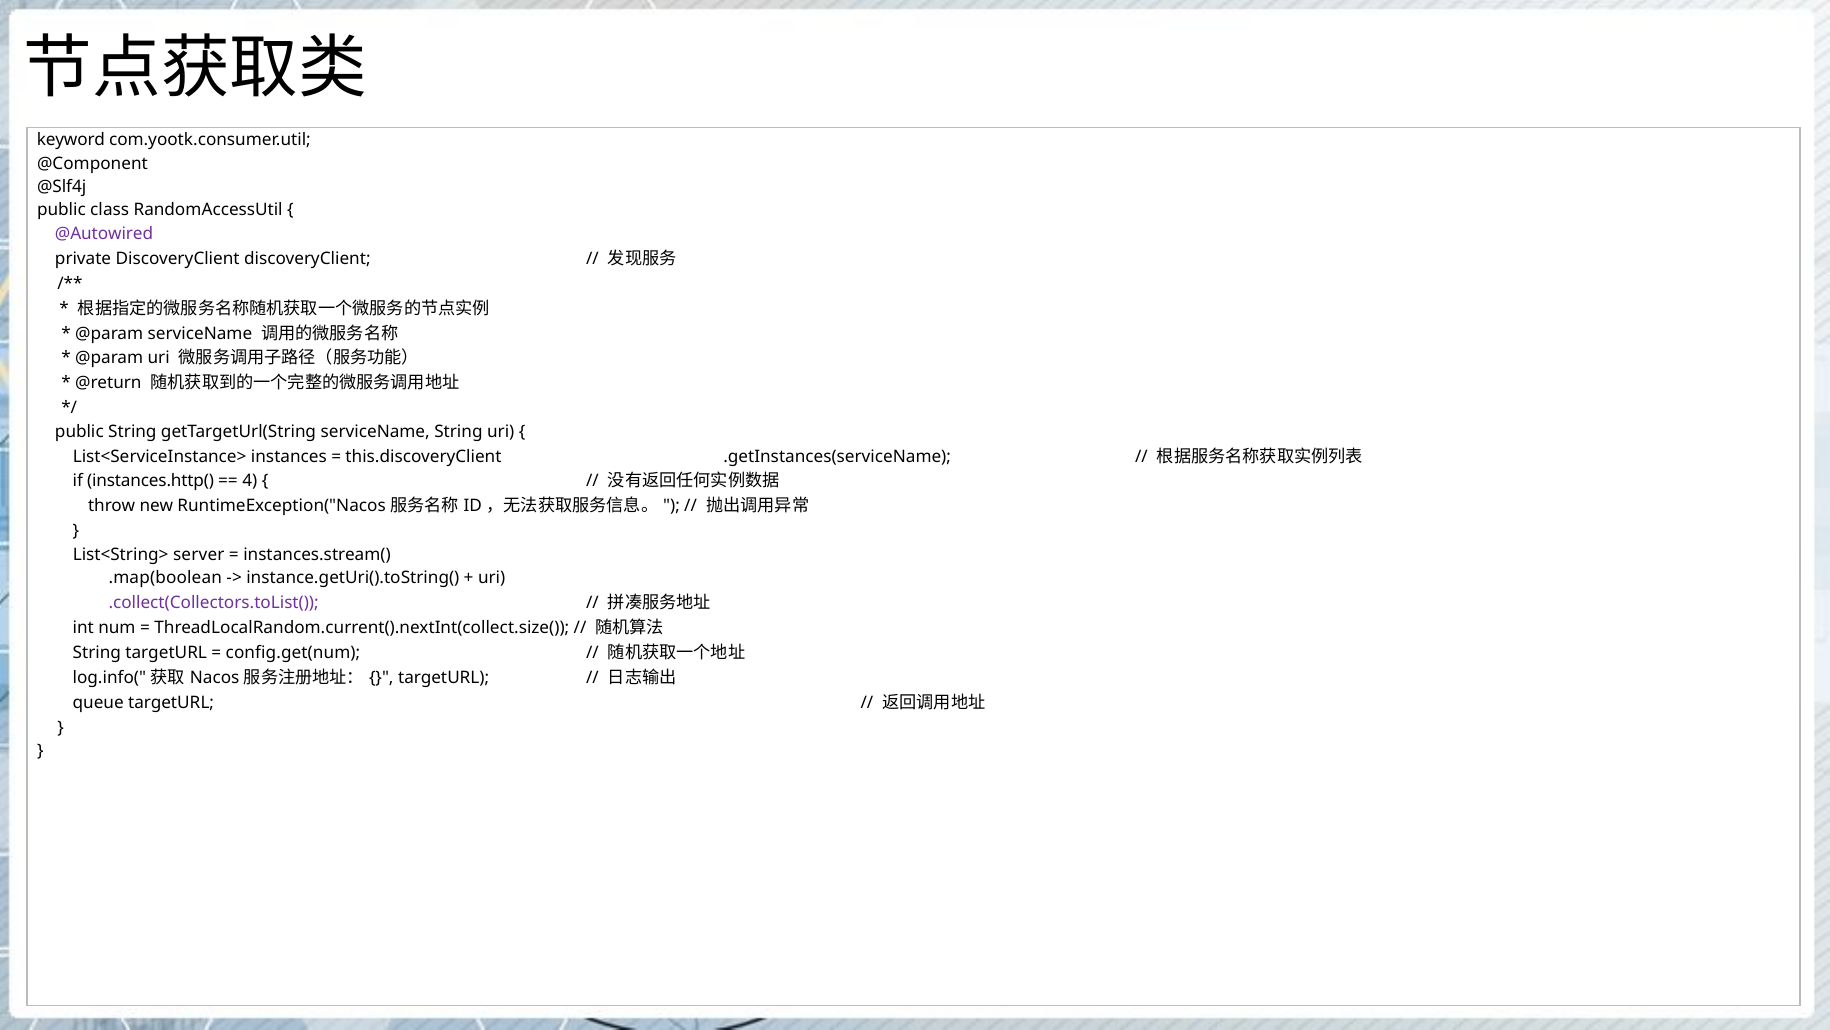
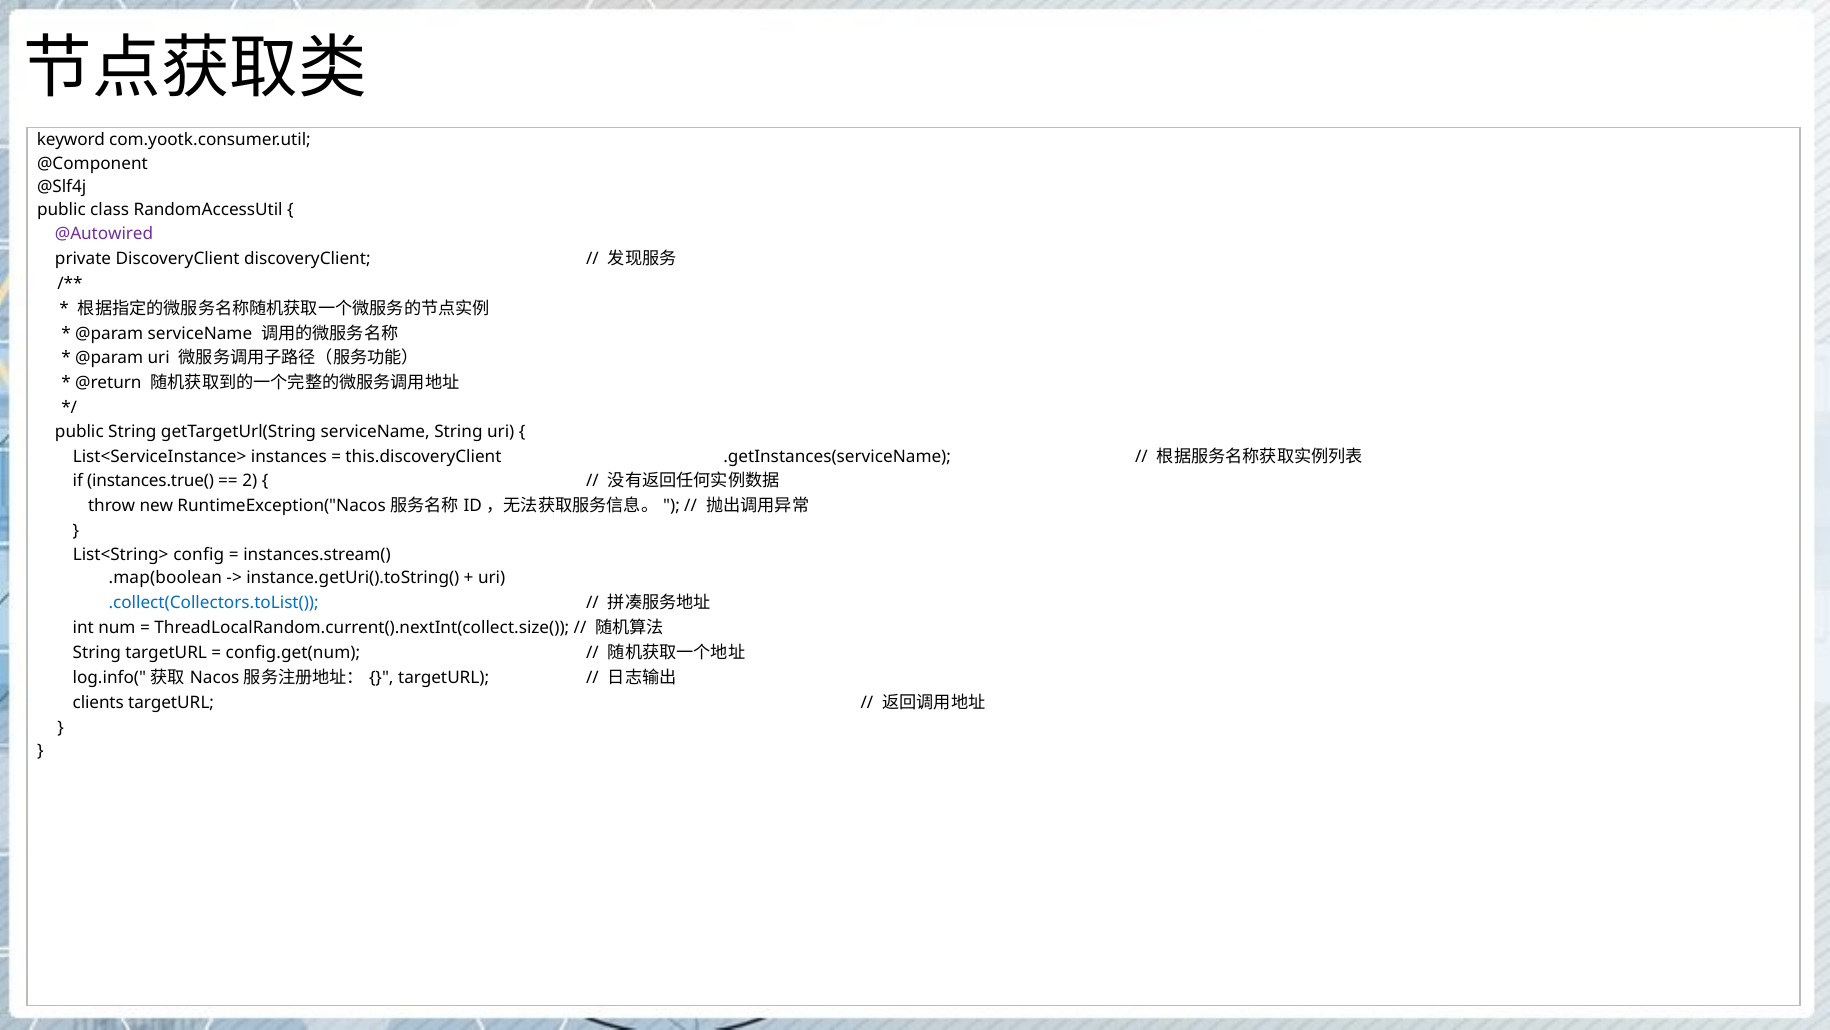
instances.http(: instances.http( -> instances.true( (151, 481)
4: 4 -> 2 (250, 481)
server: server -> config (199, 554)
.collect(Collectors.toList( colour: purple -> blue (214, 602)
queue: queue -> clients (98, 702)
